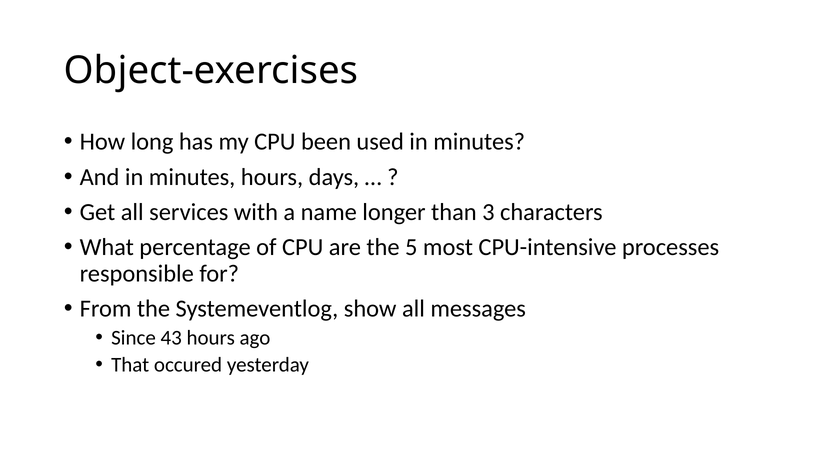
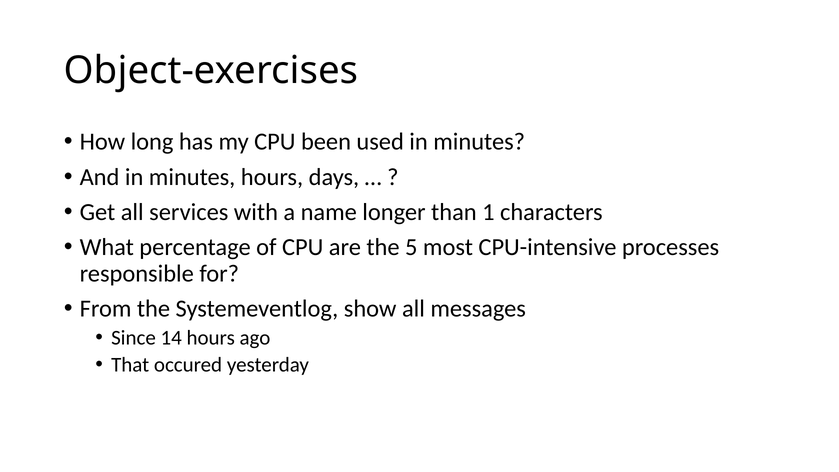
3: 3 -> 1 (488, 212)
43: 43 -> 14 (171, 338)
